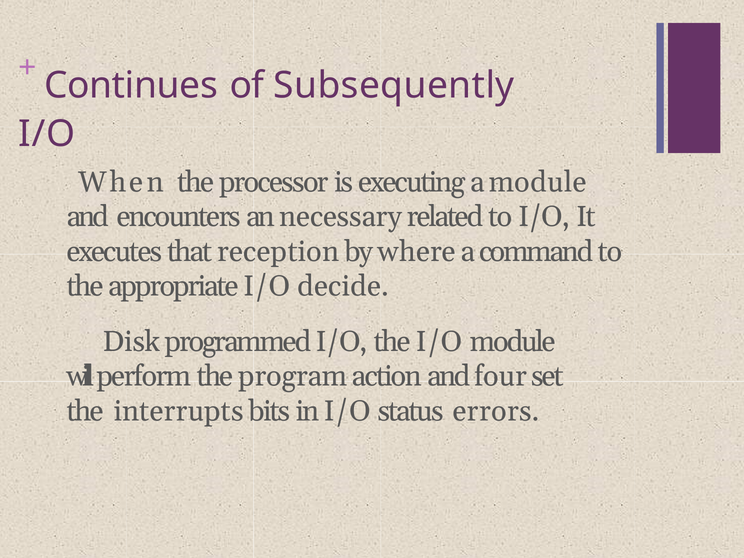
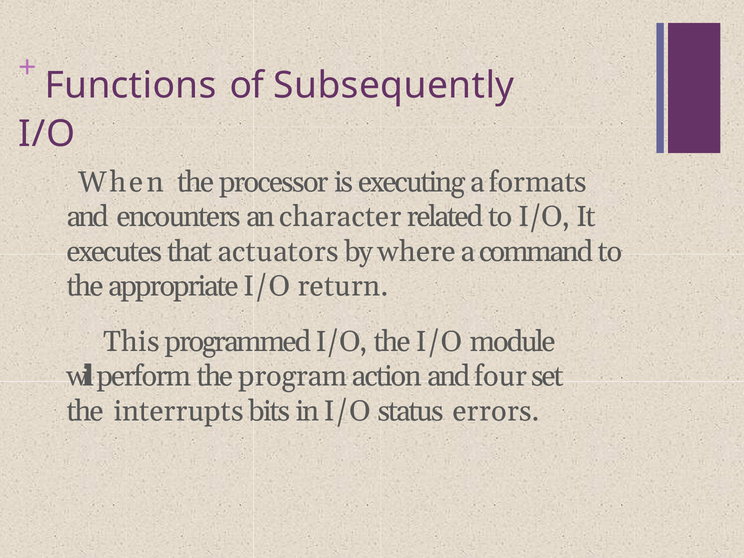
Continues: Continues -> Functions (131, 85)
a module: module -> formats (538, 182)
necessary: necessary -> character (340, 217)
reception: reception -> actuators (278, 252)
decide: decide -> return (343, 286)
Disk: Disk -> This (131, 342)
